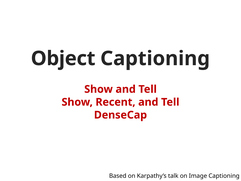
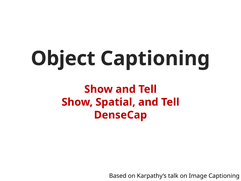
Recent: Recent -> Spatial (115, 102)
